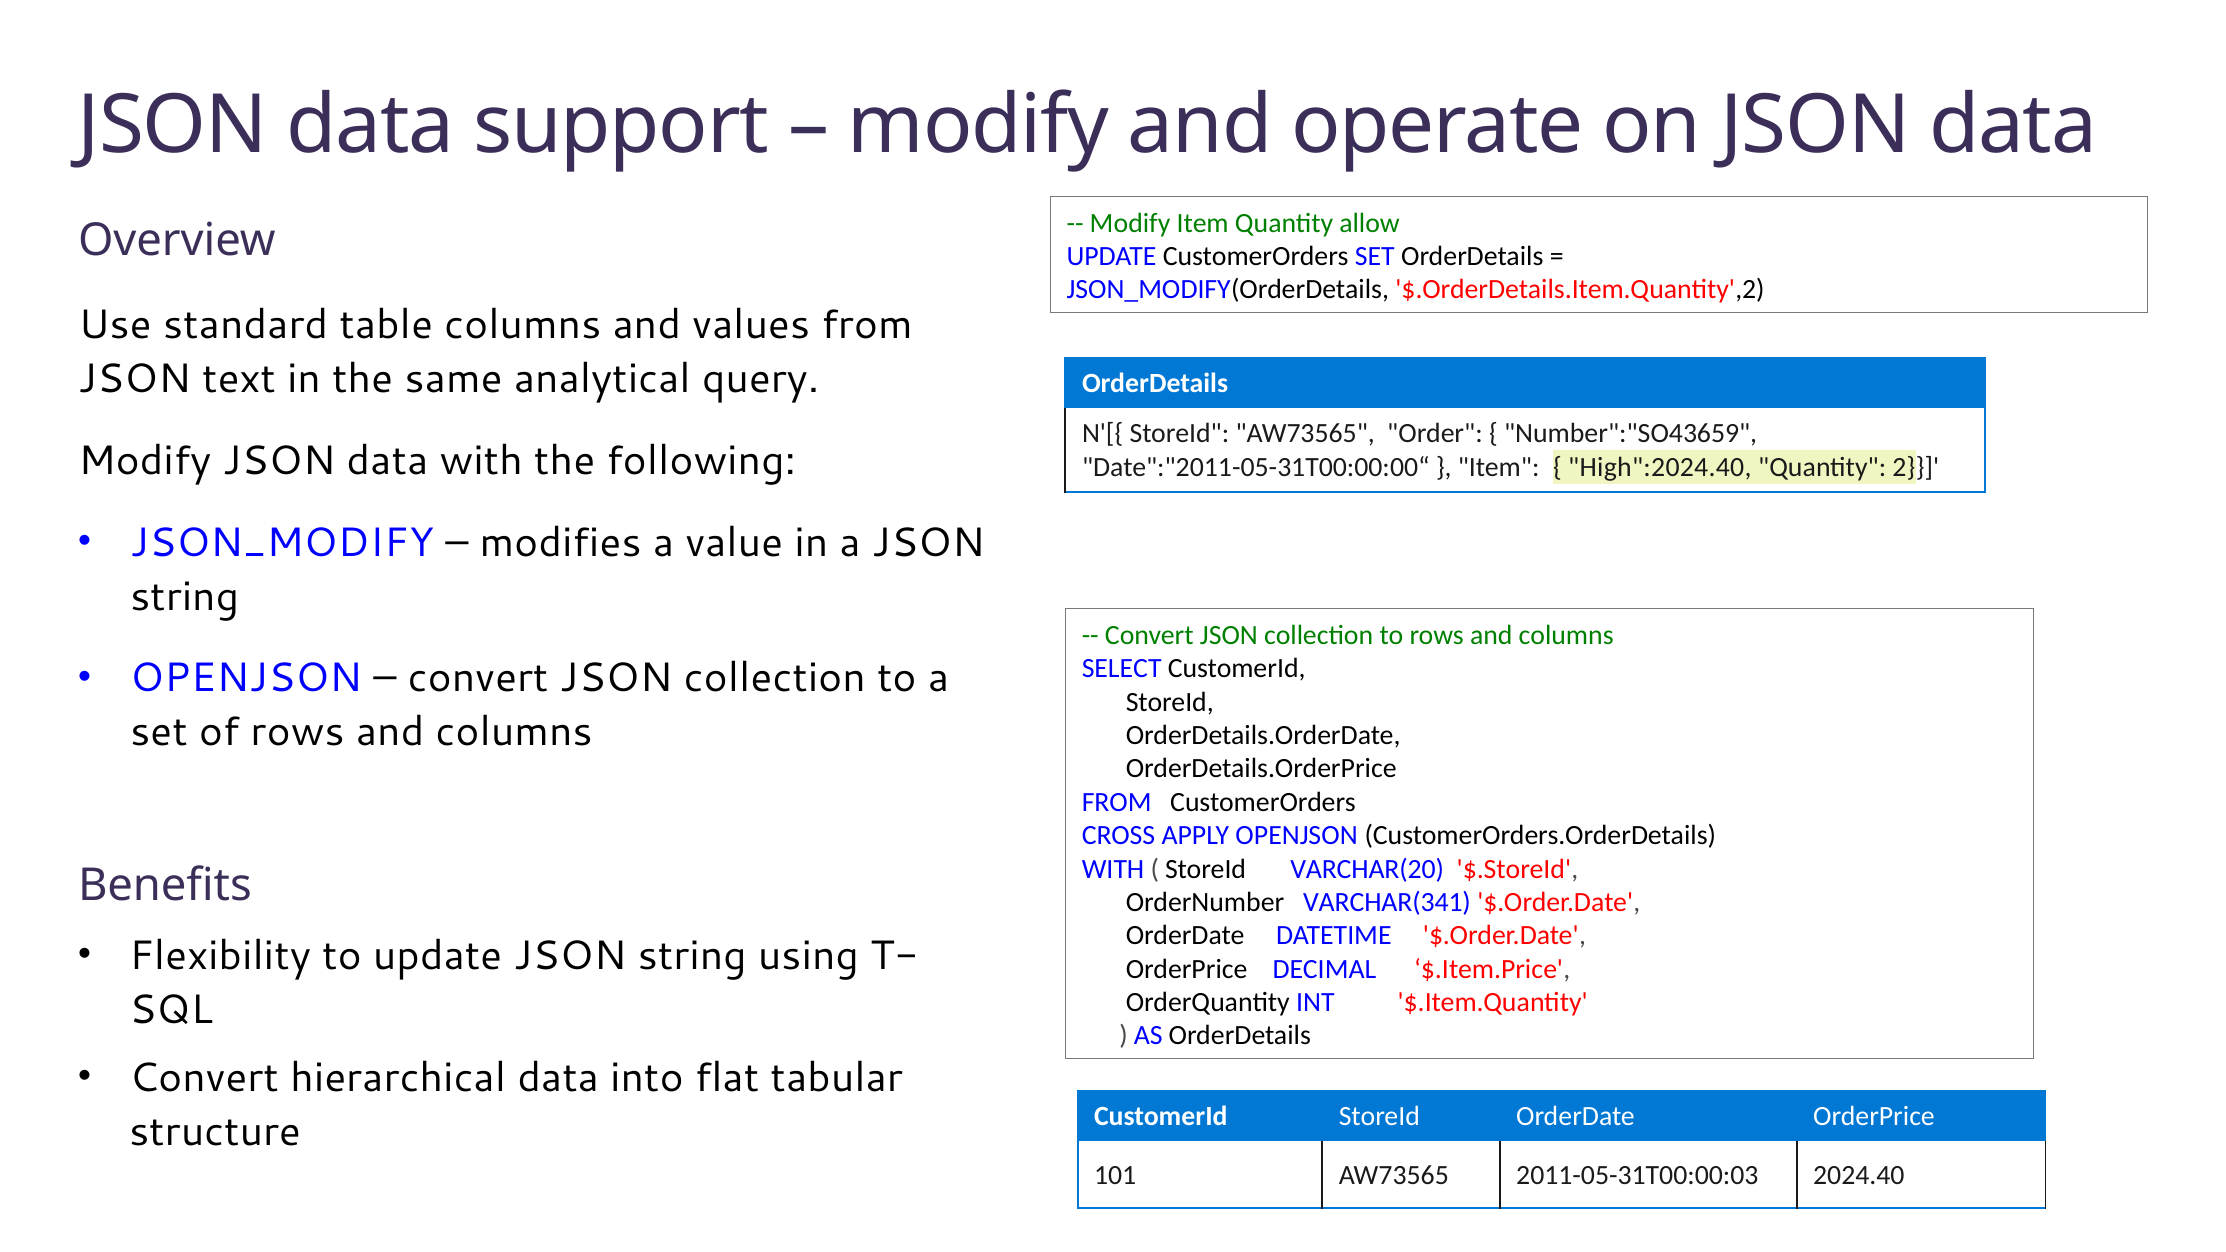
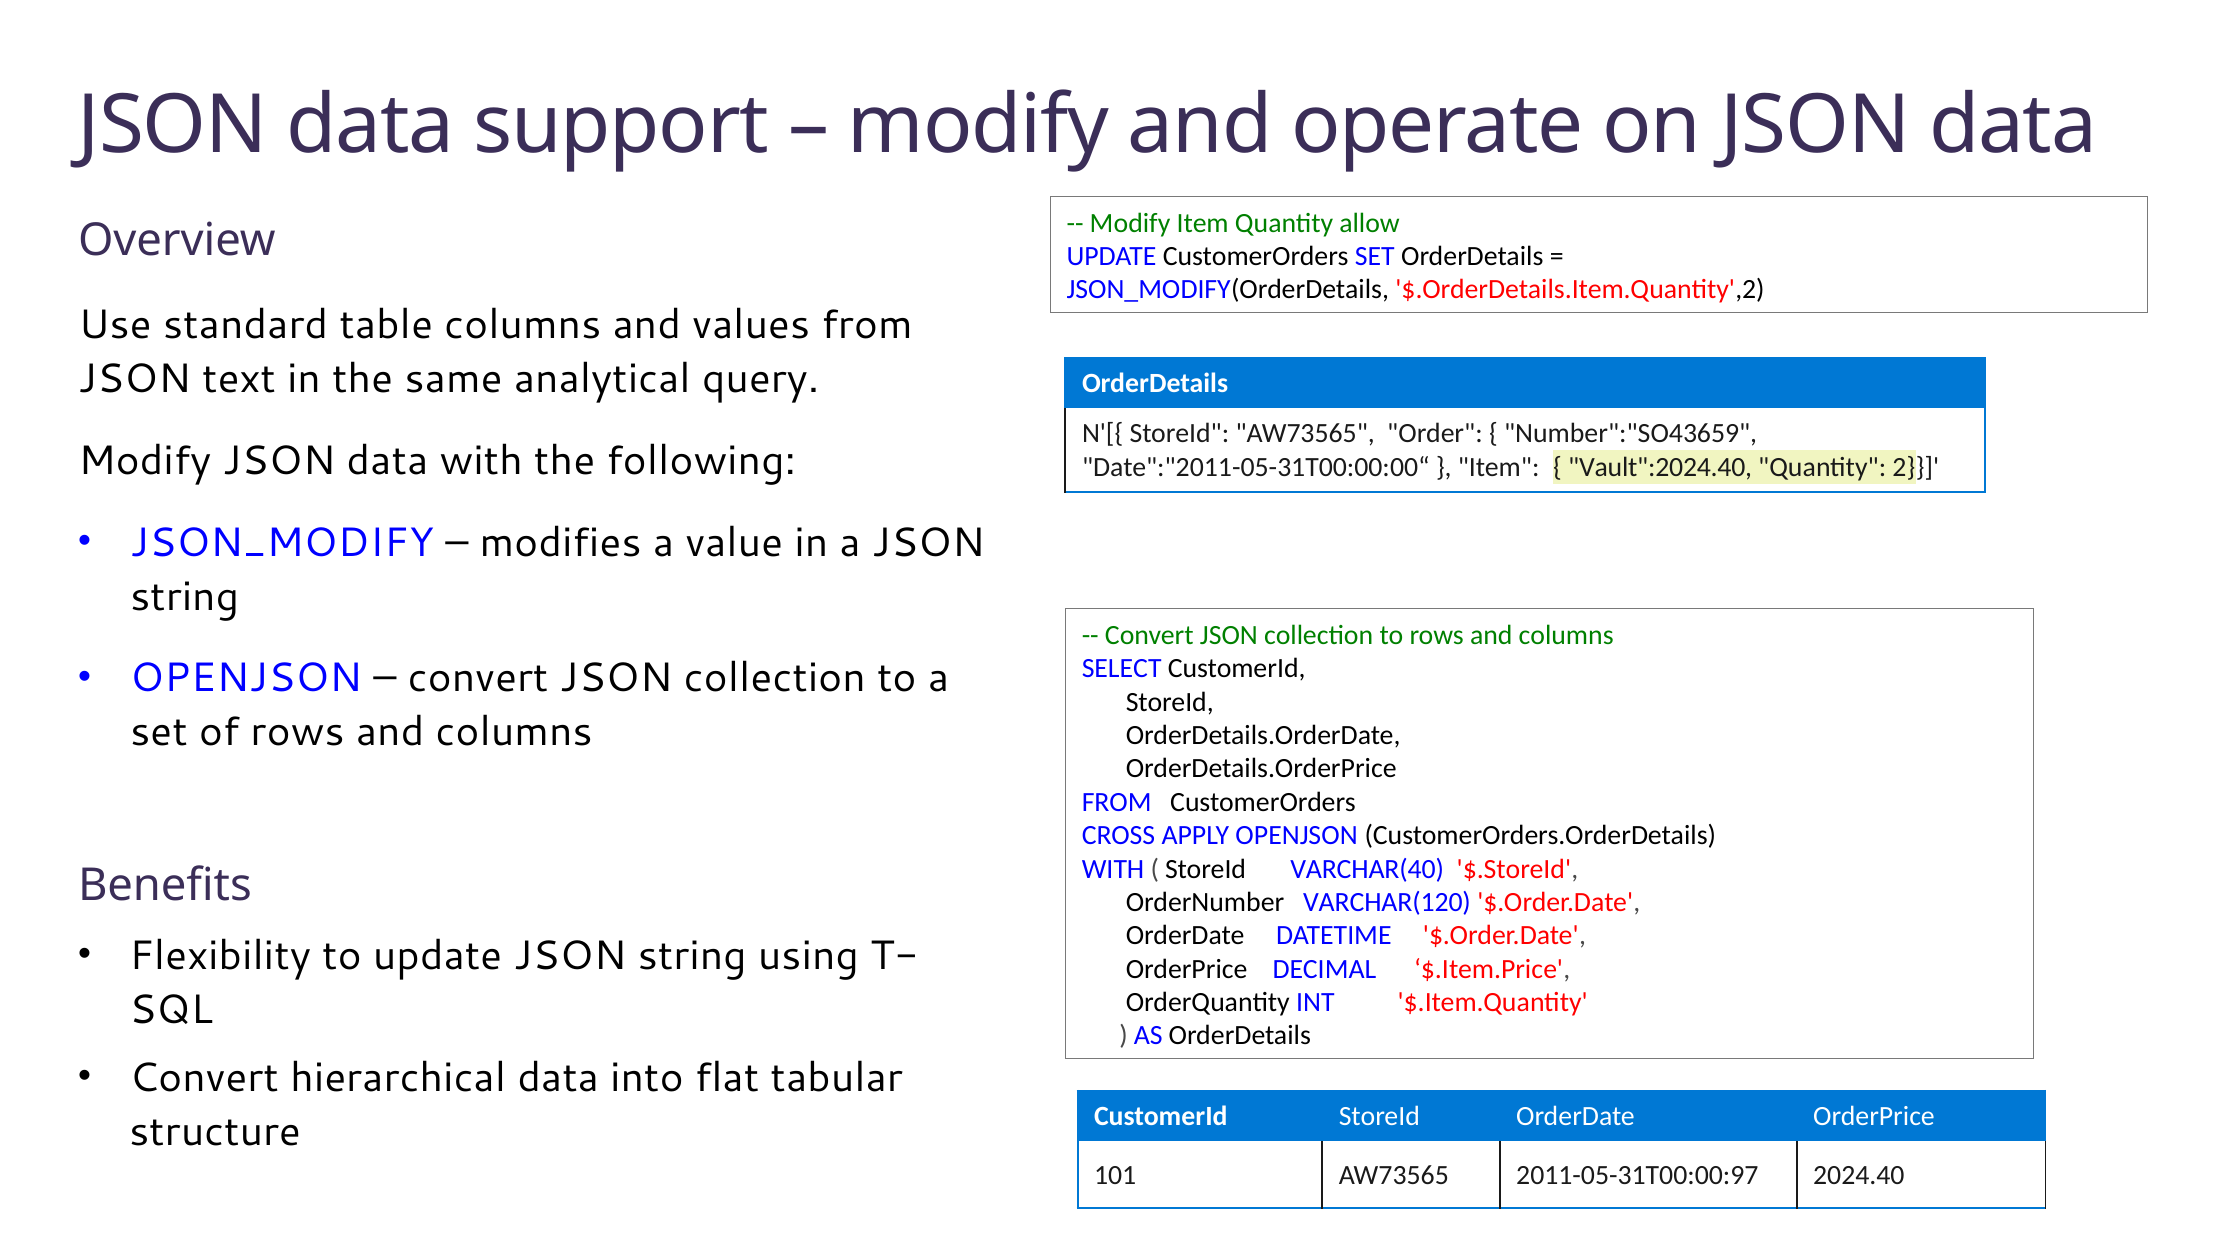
High":2024.40: High":2024.40 -> Vault":2024.40 (1660, 468)
VARCHAR(20: VARCHAR(20 -> VARCHAR(40 (1367, 869)
VARCHAR(341: VARCHAR(341 -> VARCHAR(120 (1387, 902)
2011-05-31T00:00:03: 2011-05-31T00:00:03 -> 2011-05-31T00:00:97 (1637, 1175)
